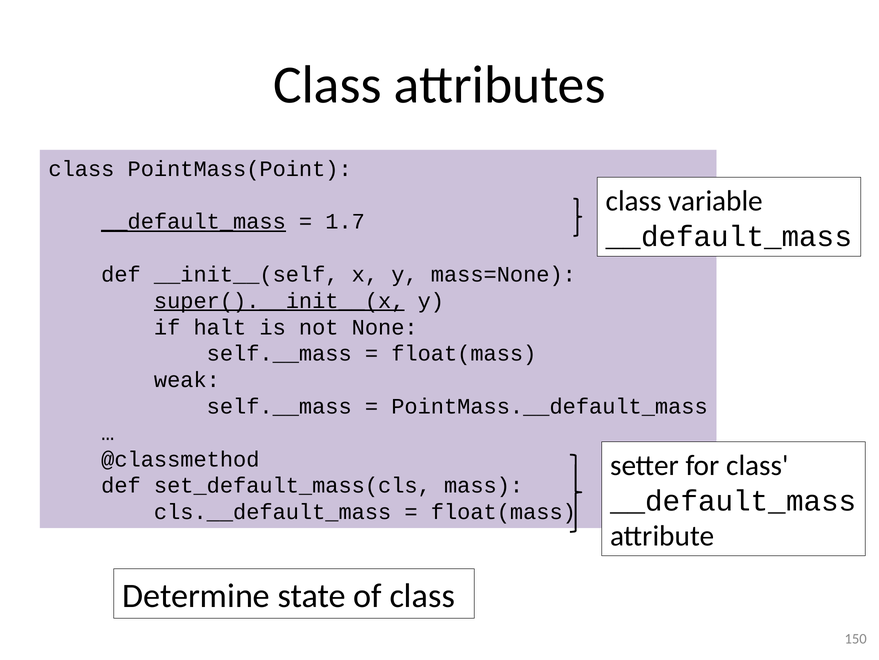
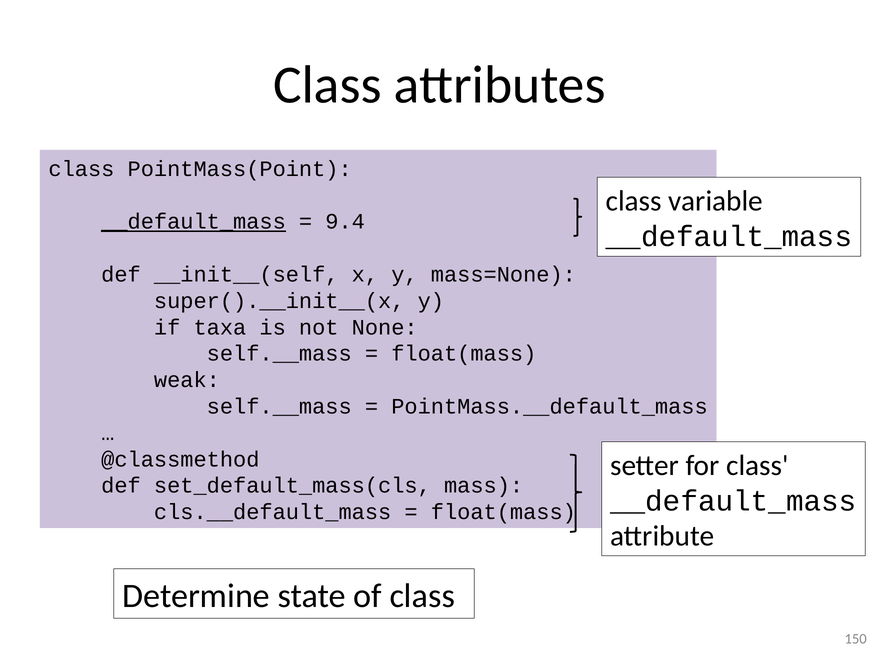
1.7: 1.7 -> 9.4 (345, 221)
super().__init__(x underline: present -> none (279, 301)
halt: halt -> taxa (220, 327)
